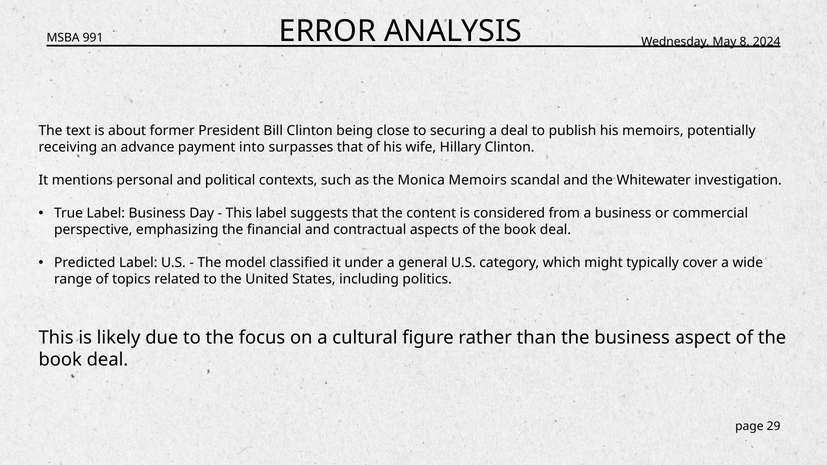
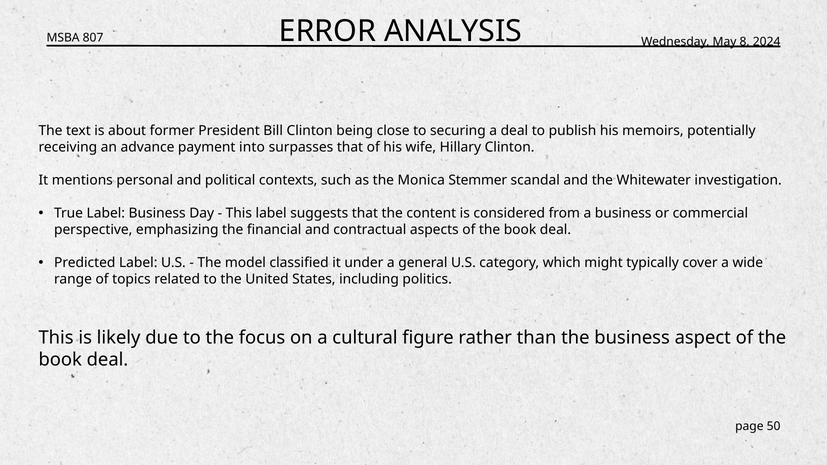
991: 991 -> 807 (93, 38)
Monica Memoirs: Memoirs -> Stemmer (478, 180)
29: 29 -> 50 (774, 427)
